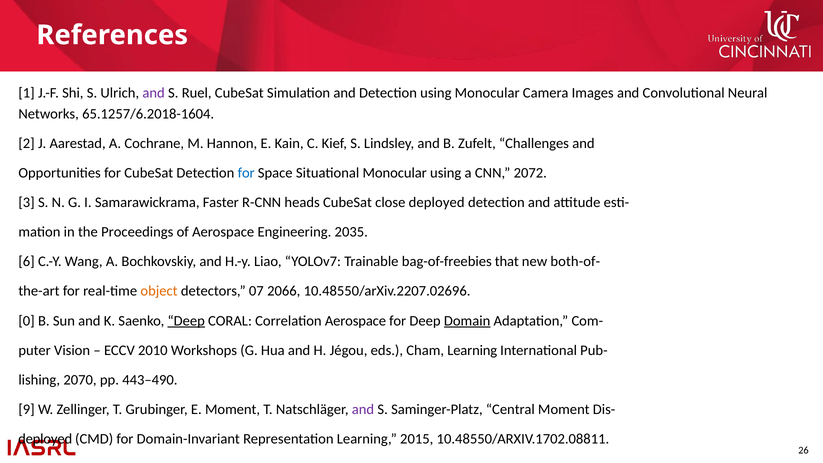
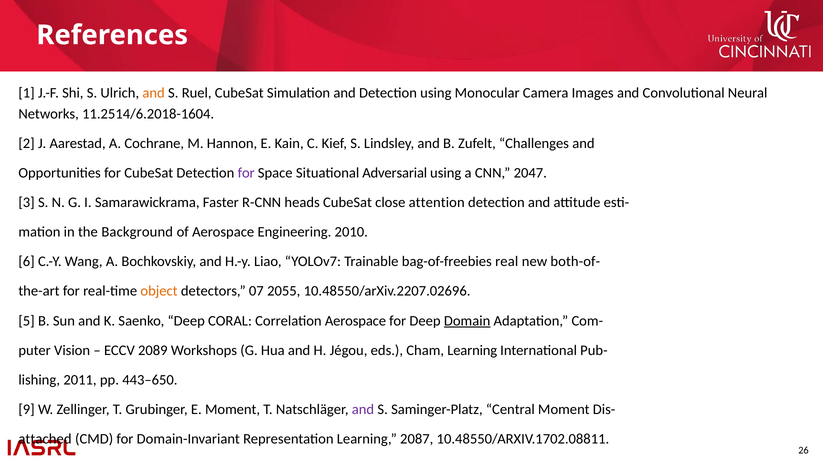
and colour: purple -> orange (154, 93)
65.1257/6.2018-1604: 65.1257/6.2018-1604 -> 11.2514/6.2018-1604 (148, 114)
for colour: blue -> purple (246, 173)
Situational Monocular: Monocular -> Adversarial (395, 173)
2072: 2072 -> 2047 (530, 173)
close deployed: deployed -> attention (437, 202)
Proceedings: Proceedings -> Background (137, 232)
2035: 2035 -> 2010 (351, 232)
that: that -> real (507, 262)
2066: 2066 -> 2055 (284, 291)
0: 0 -> 5 (27, 321)
Deep underline: present -> none (186, 321)
2010: 2010 -> 2089 (153, 350)
2070: 2070 -> 2011 (80, 380)
443–490: 443–490 -> 443–650 (150, 380)
deployed: deployed -> attached (45, 439)
2015: 2015 -> 2087 (417, 439)
